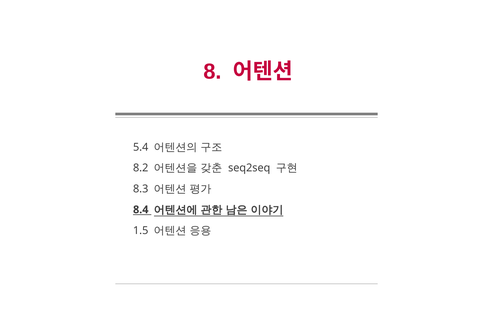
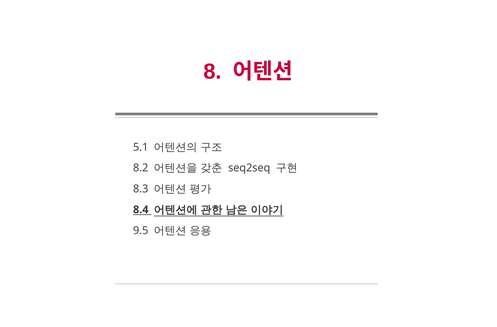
5.4: 5.4 -> 5.1 (141, 147)
1.5: 1.5 -> 9.5 (141, 230)
